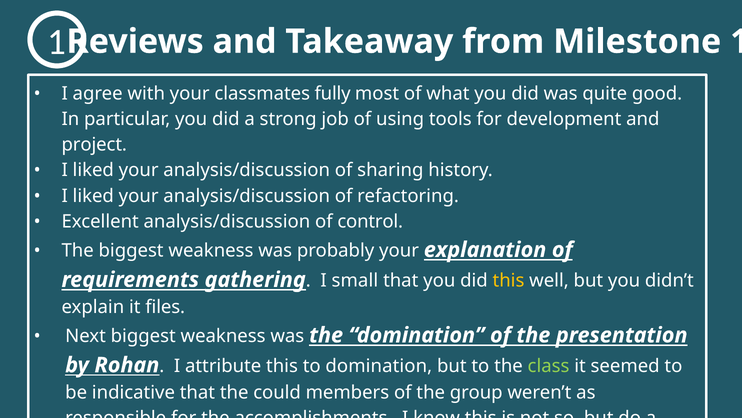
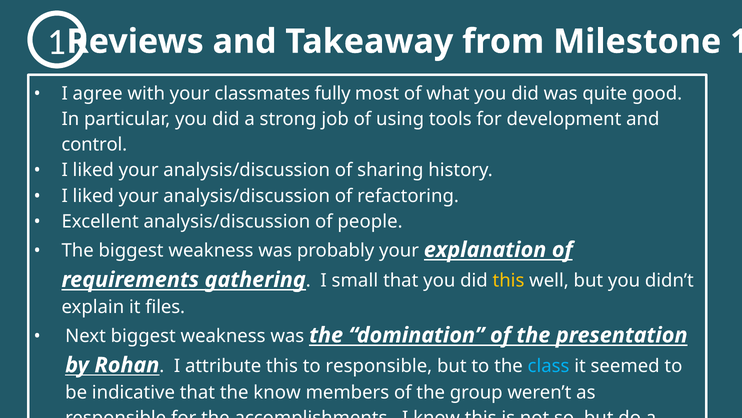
project: project -> control (94, 144)
control: control -> people (370, 221)
to domination: domination -> responsible (379, 366)
class colour: light green -> light blue (549, 366)
the could: could -> know (277, 392)
